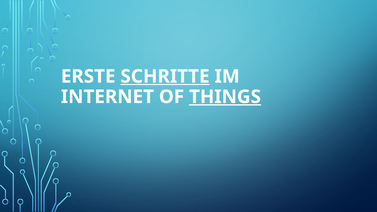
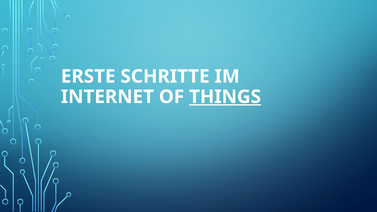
SCHRITTE underline: present -> none (165, 76)
